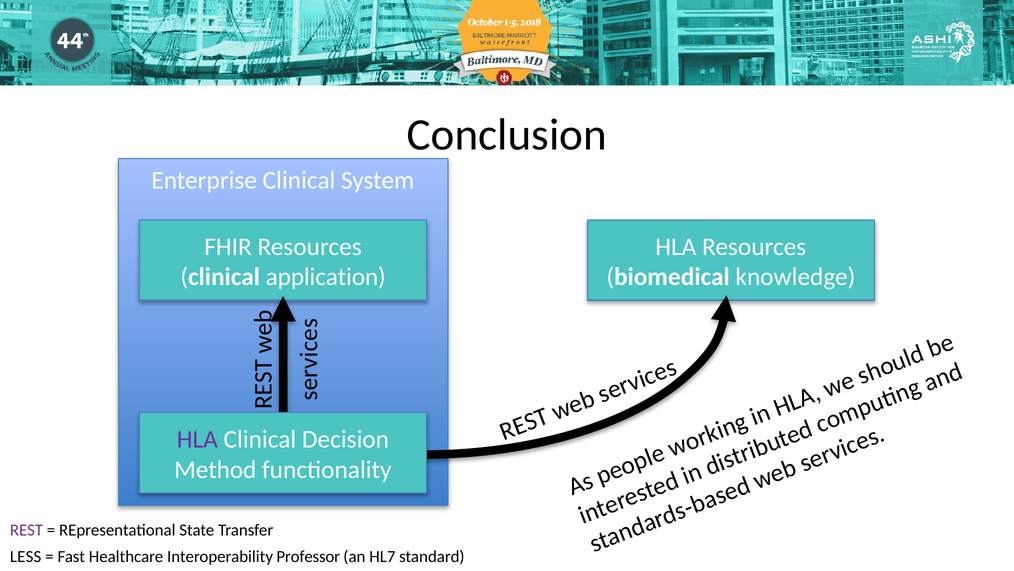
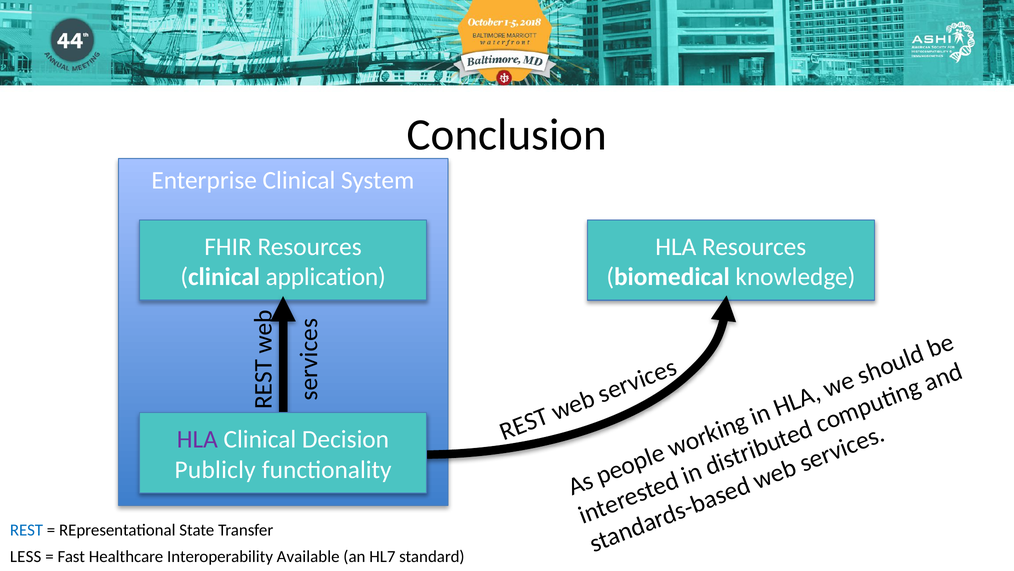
Method: Method -> Publicly (215, 469)
REST colour: purple -> blue (27, 530)
Professor: Professor -> Available (308, 556)
